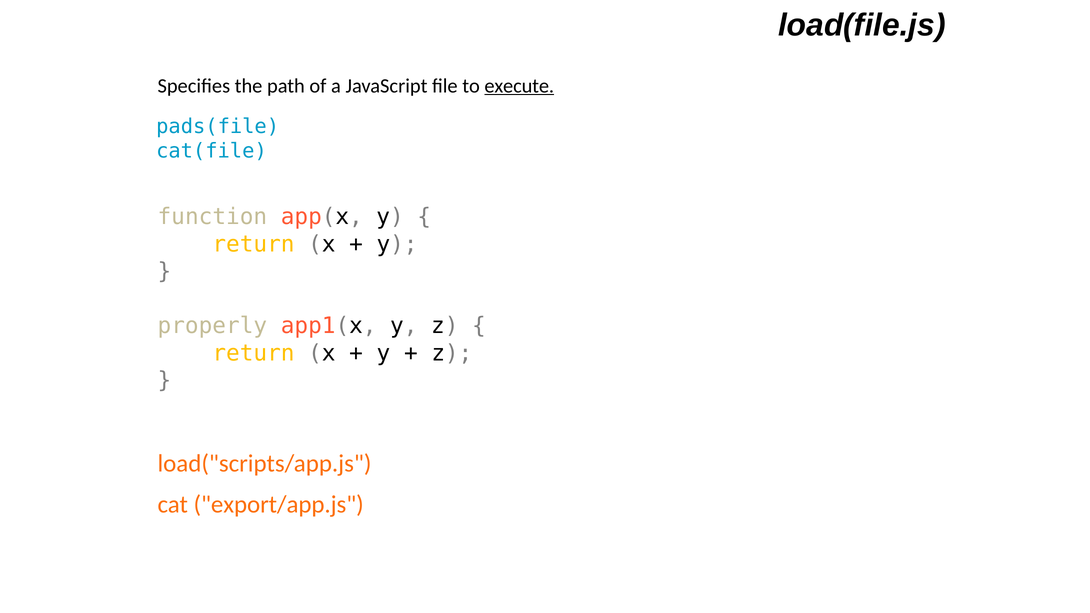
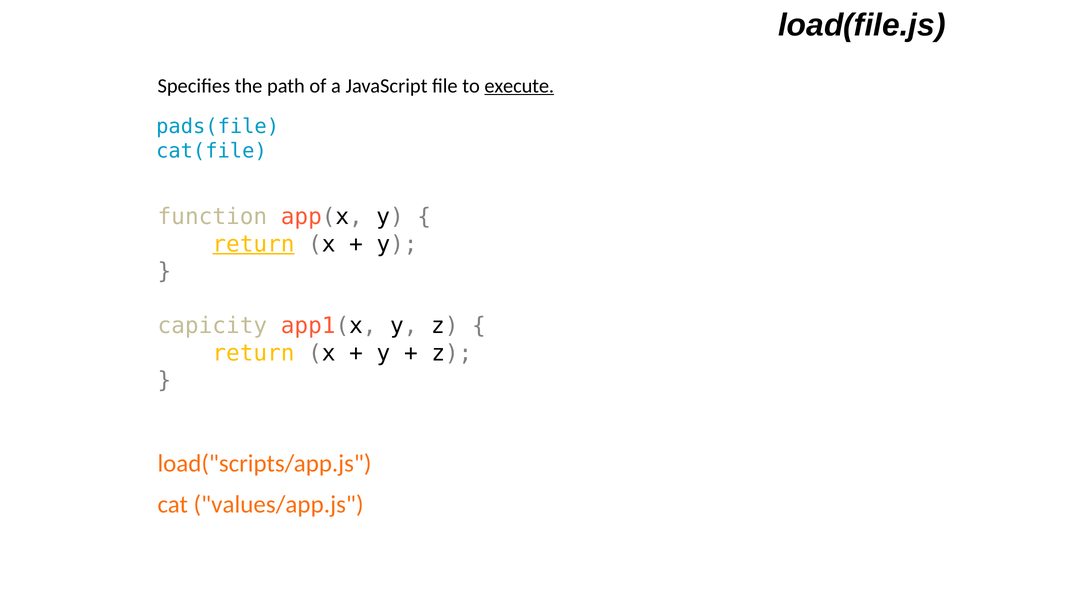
return underline: none -> present (253, 244)
properly: properly -> capicity (212, 326)
export/app.js: export/app.js -> values/app.js (279, 504)
